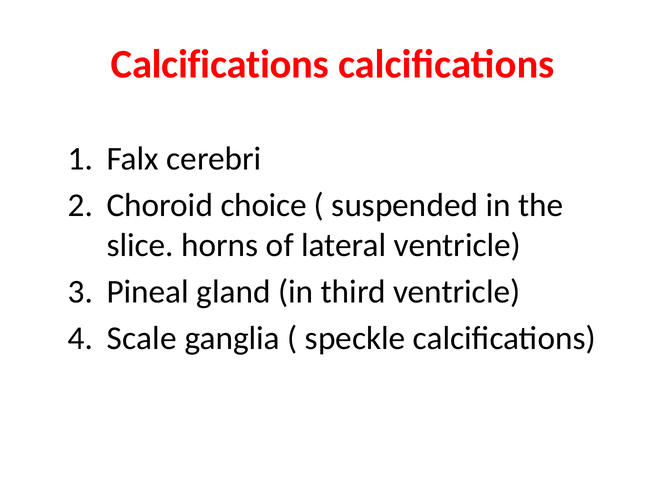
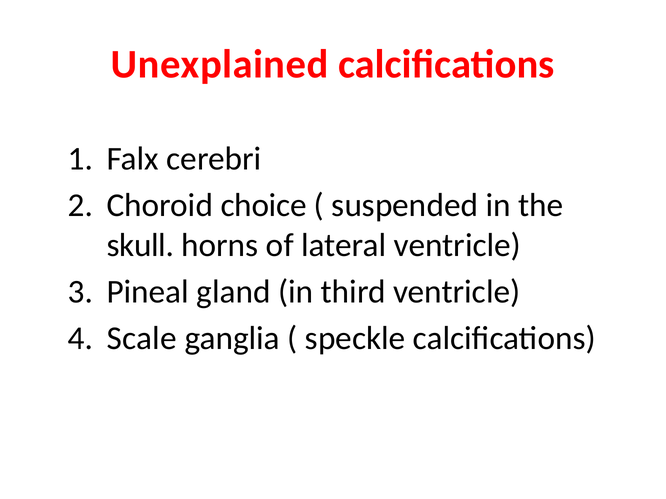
Calcifications: Calcifications -> Unexplained (220, 64)
slice: slice -> skull (140, 245)
